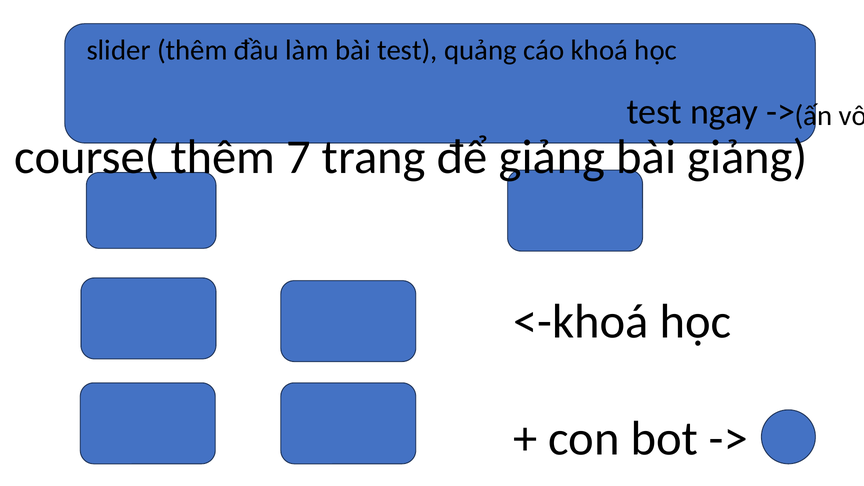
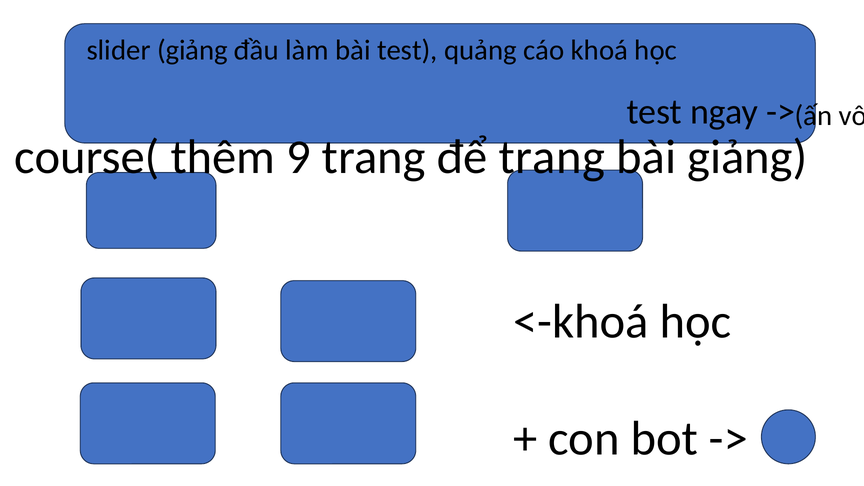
slider thêm: thêm -> giảng (192, 50)
7: 7 -> 9 (299, 157)
để giảng: giảng -> trang (552, 157)
